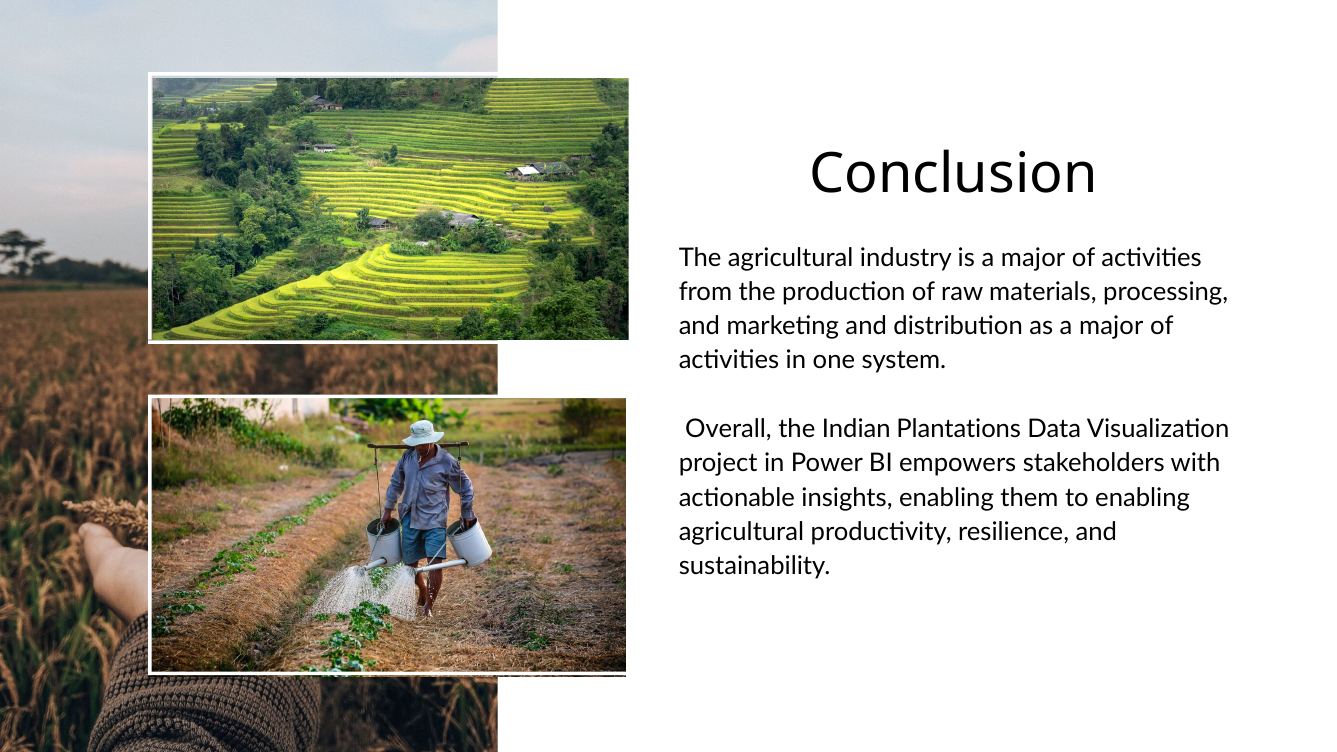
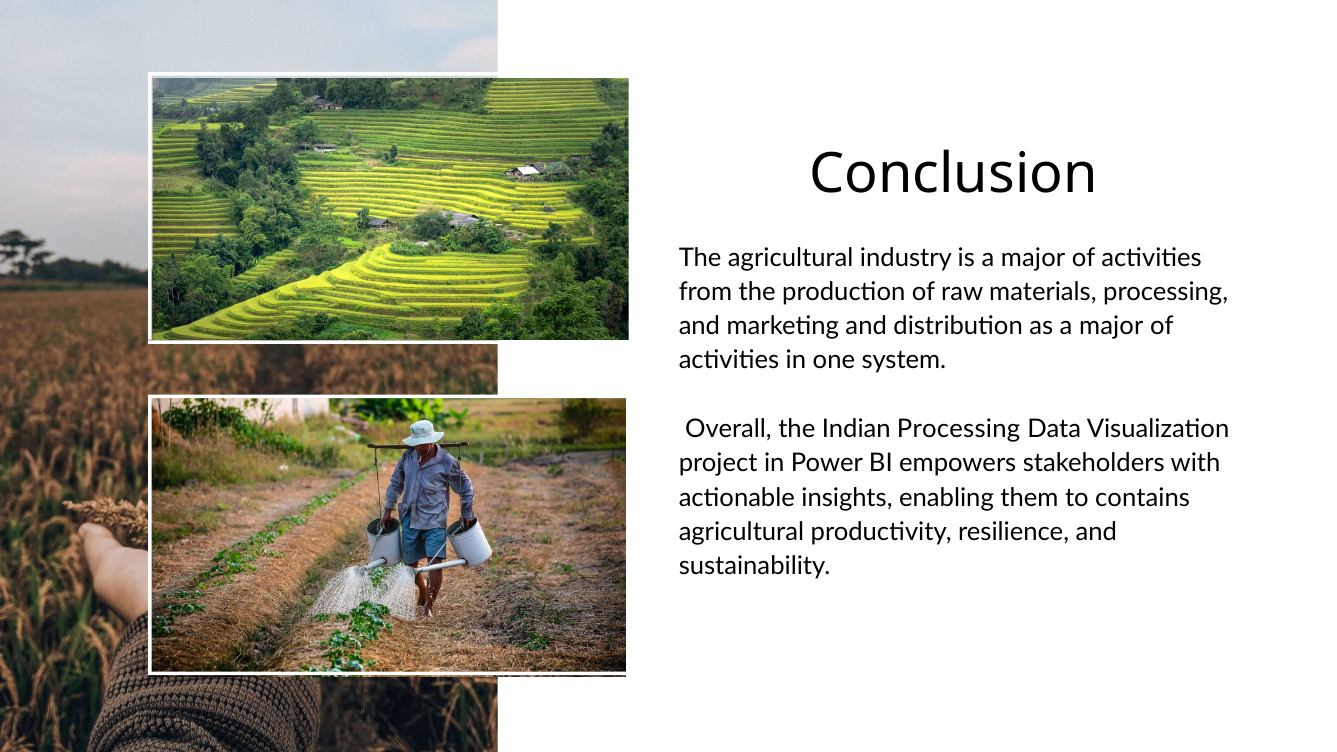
Indian Plantations: Plantations -> Processing (959, 429)
to enabling: enabling -> contains (1143, 498)
